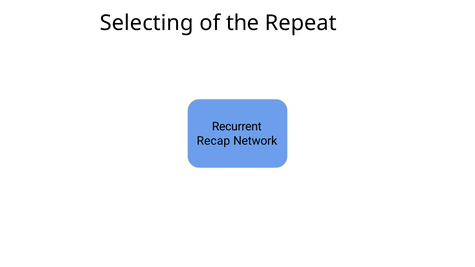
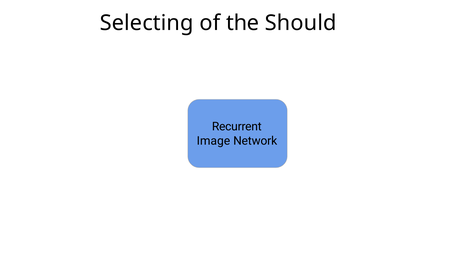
Repeat: Repeat -> Should (301, 23)
Recap: Recap -> Image (213, 141)
